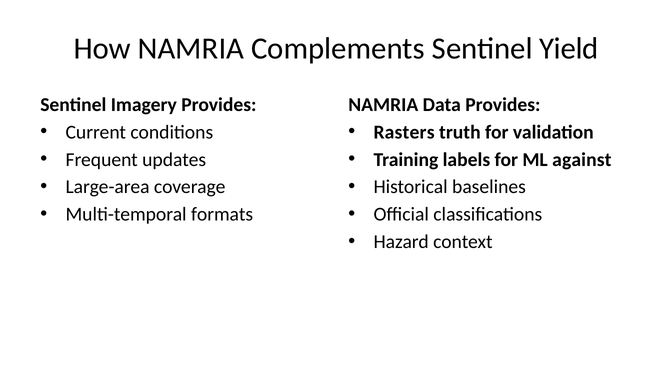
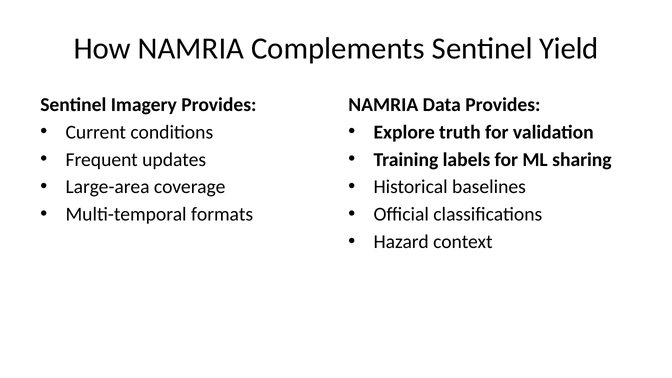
Rasters: Rasters -> Explore (404, 132)
against: against -> sharing (582, 160)
